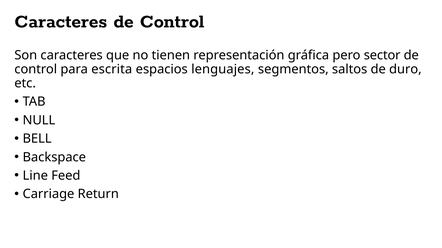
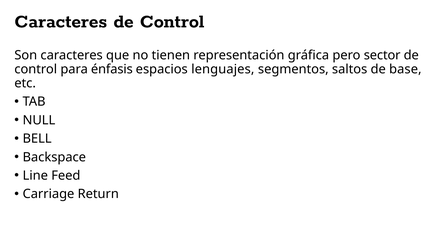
escrita: escrita -> énfasis (112, 69)
duro: duro -> base (405, 69)
